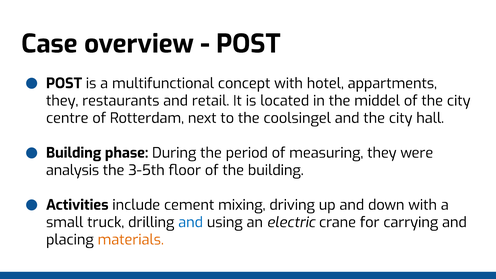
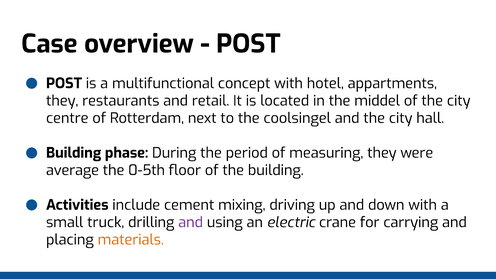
analysis: analysis -> average (73, 170)
3-5th: 3-5th -> 0-5th (147, 170)
and colour: blue -> purple (191, 222)
